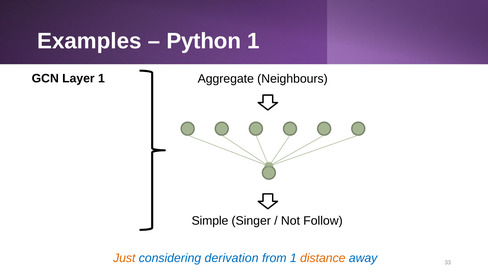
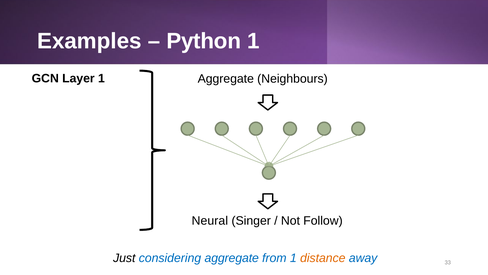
Simple: Simple -> Neural (210, 220)
Just colour: orange -> black (124, 258)
considering derivation: derivation -> aggregate (232, 258)
